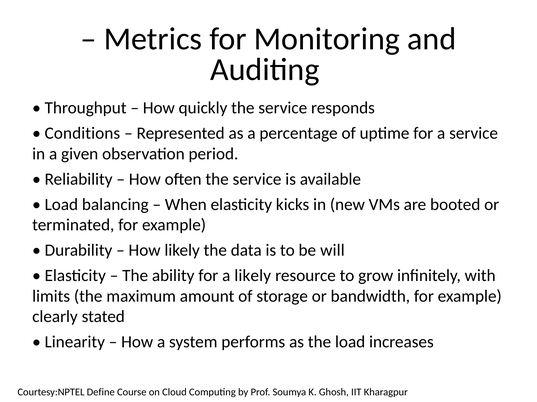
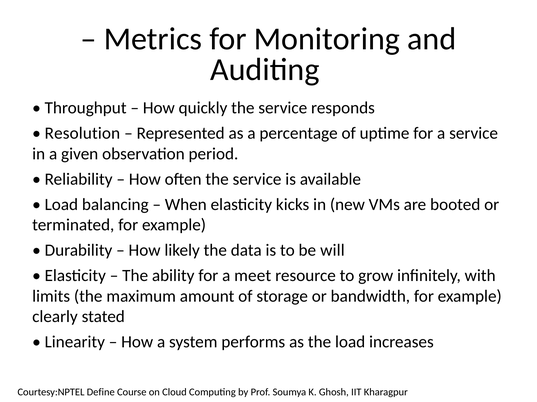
Conditions: Conditions -> Resolution (82, 133)
a likely: likely -> meet (253, 276)
